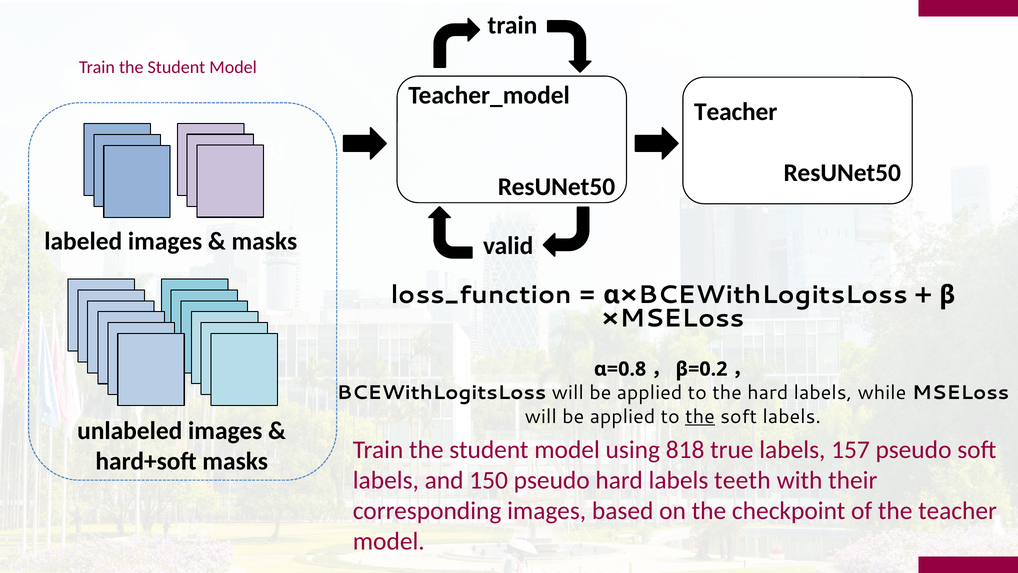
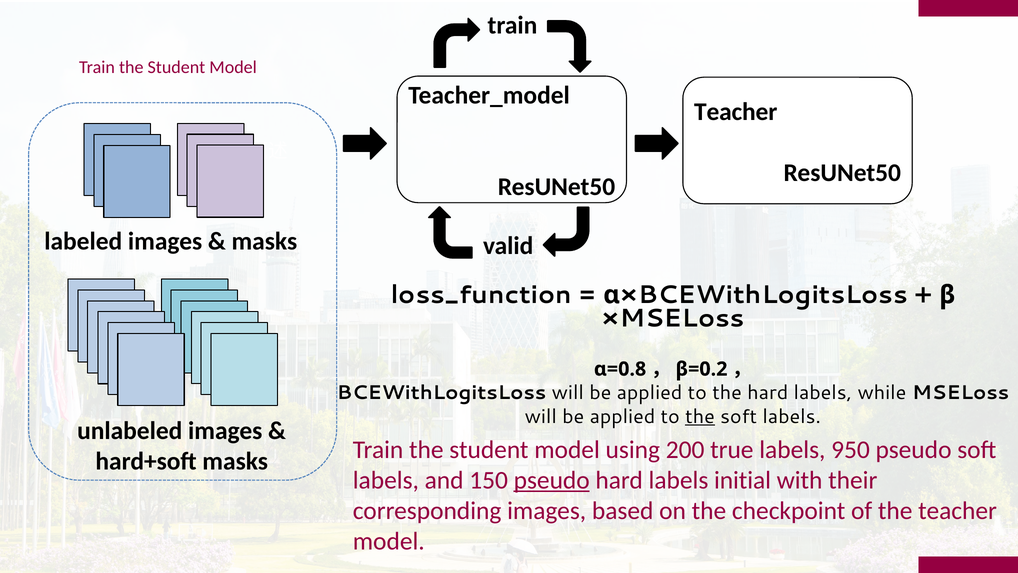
818: 818 -> 200 (685, 449)
157: 157 -> 950 (850, 449)
pseudo underline: none -> present (552, 480)
teeth: teeth -> initial (743, 480)
